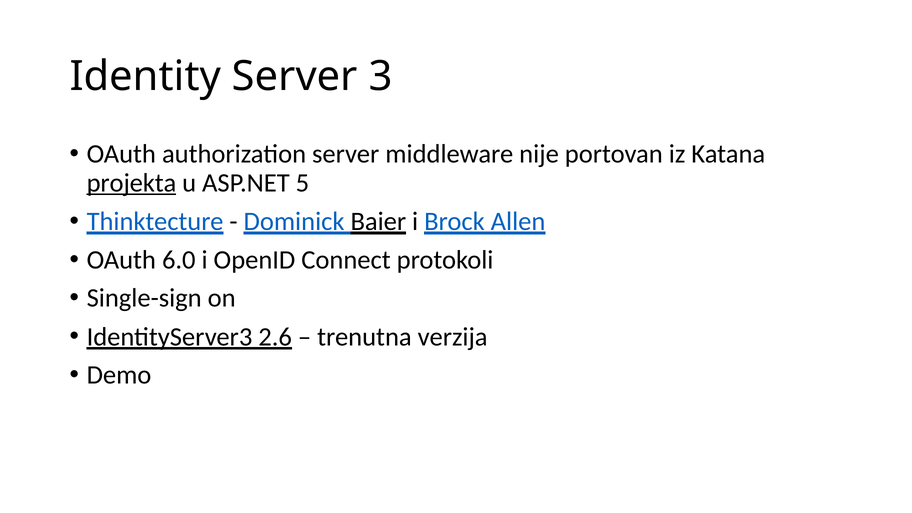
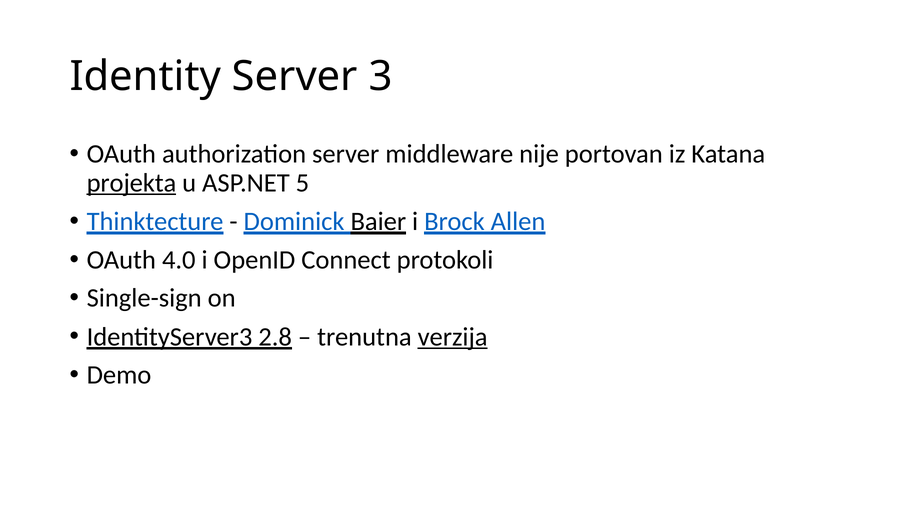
6.0: 6.0 -> 4.0 (179, 260)
2.6: 2.6 -> 2.8 (275, 337)
verzija underline: none -> present (453, 337)
